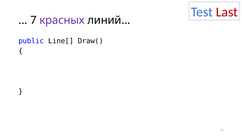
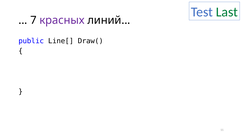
Last colour: red -> green (227, 12)
